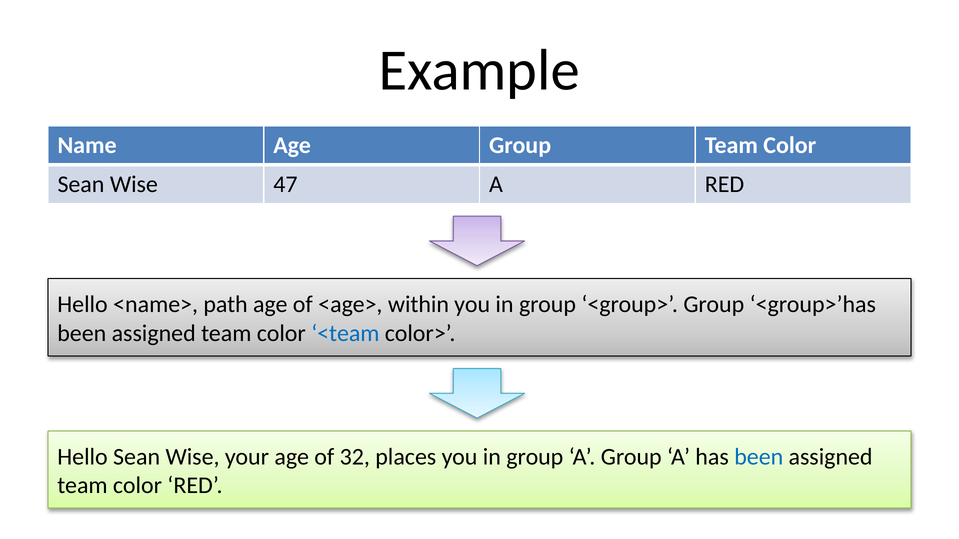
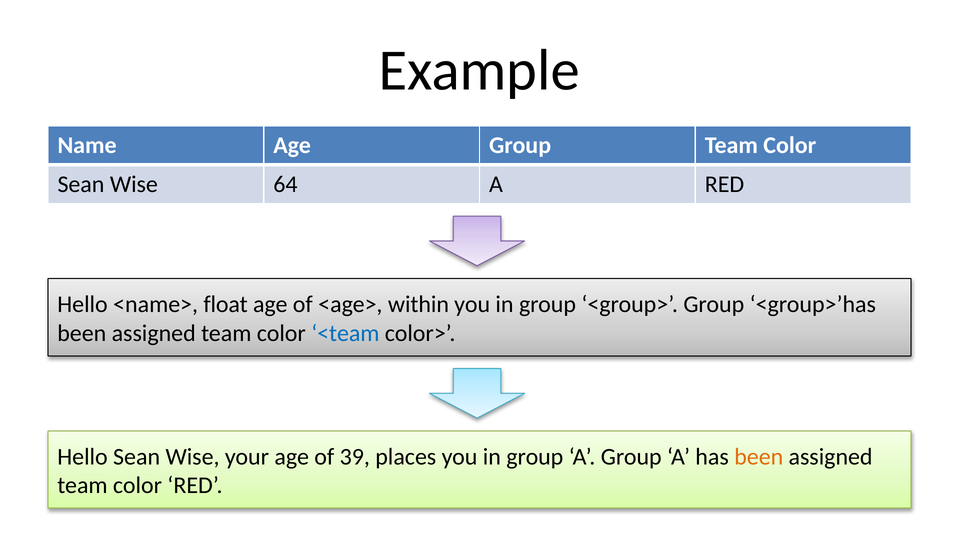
47: 47 -> 64 (285, 184)
path: path -> float (226, 305)
32: 32 -> 39 (355, 457)
been colour: blue -> orange (759, 457)
